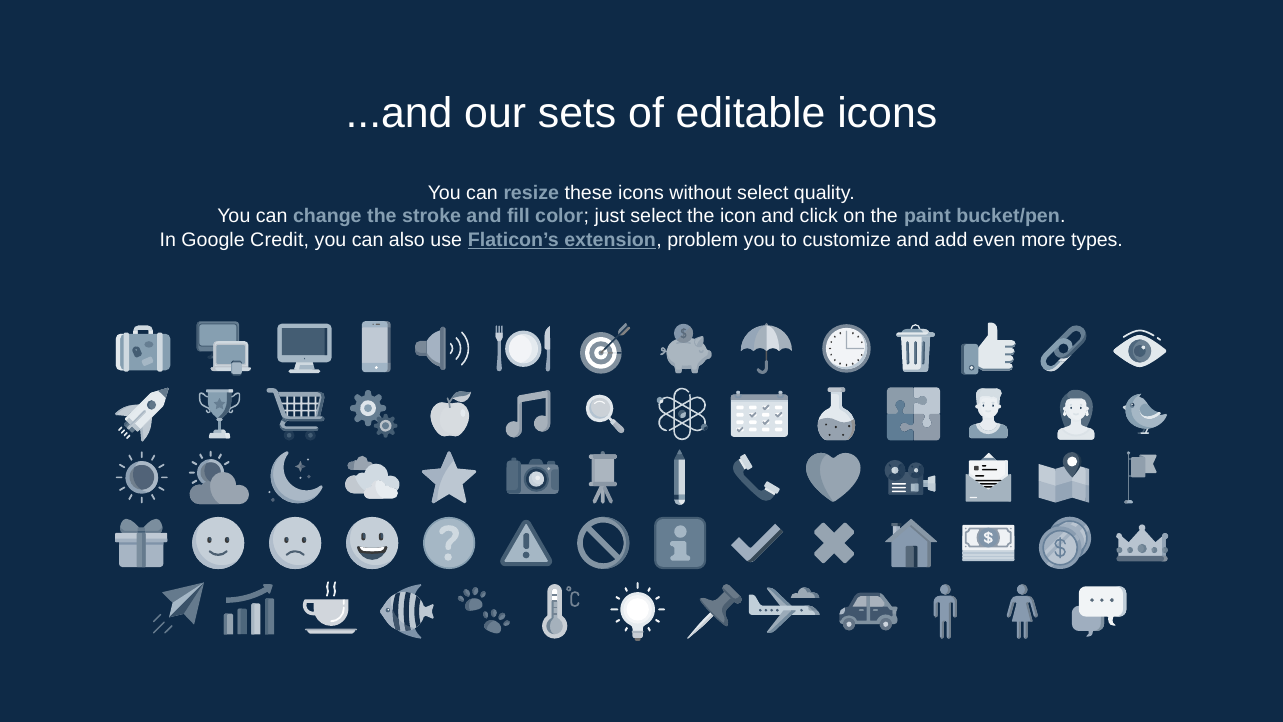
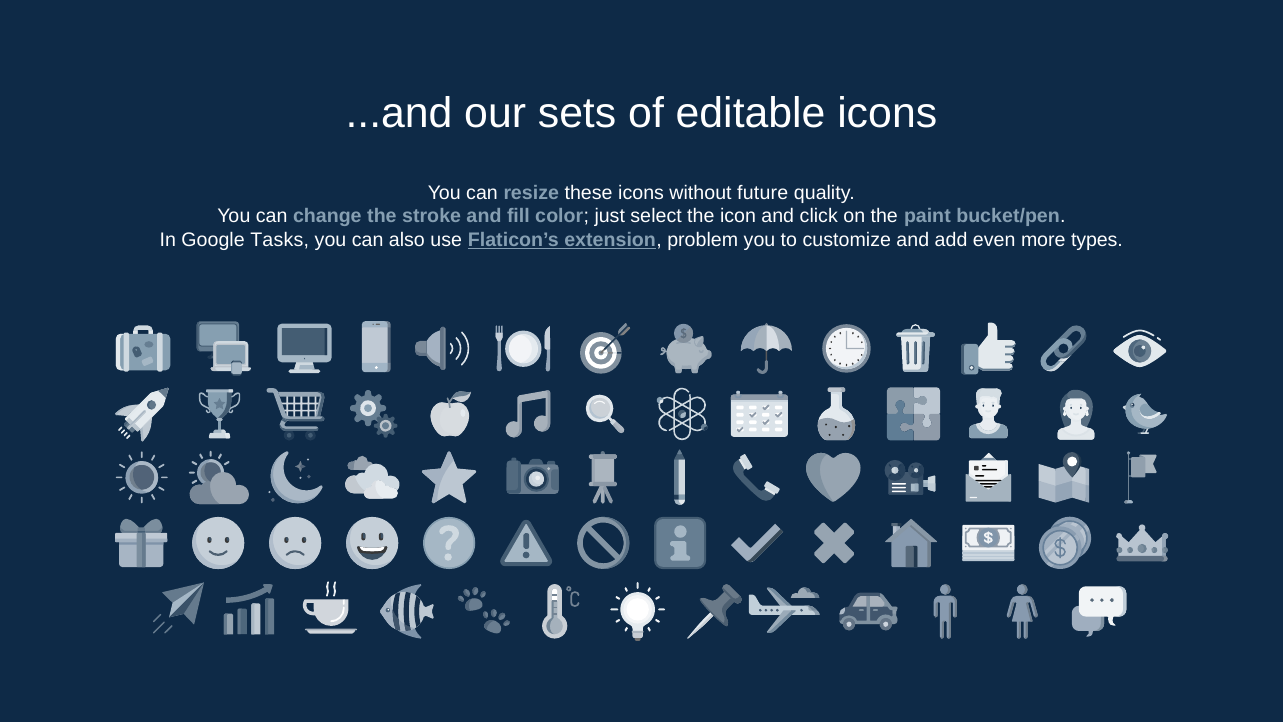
without select: select -> future (763, 193)
Credit: Credit -> Tasks (280, 240)
